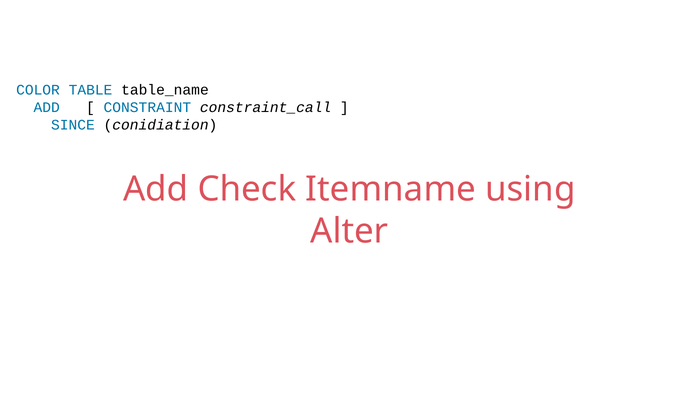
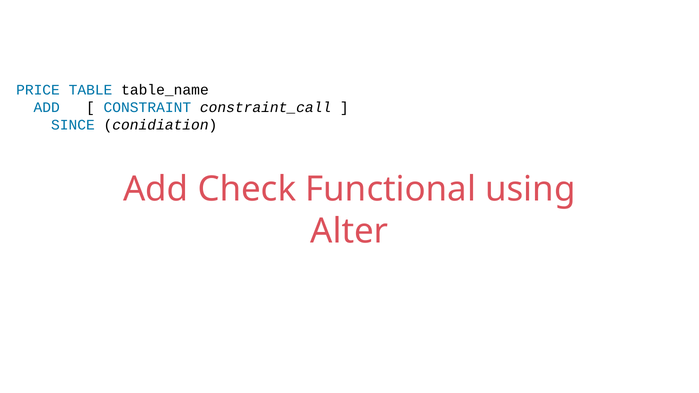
COLOR: COLOR -> PRICE (38, 90)
Itemname: Itemname -> Functional (391, 190)
